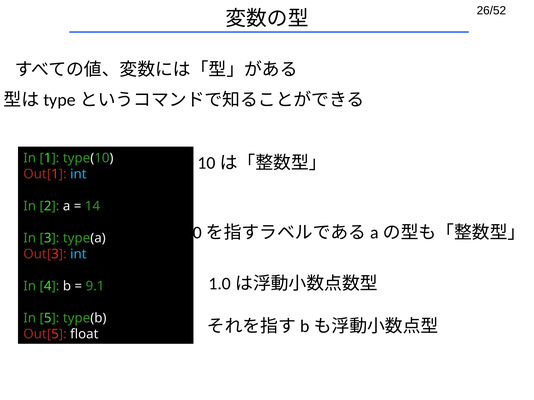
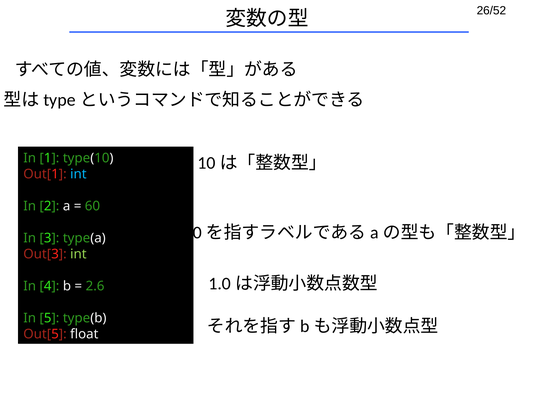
14: 14 -> 60 (92, 206)
int colour: light blue -> light green (78, 254)
9.1: 9.1 -> 2.6 (95, 287)
